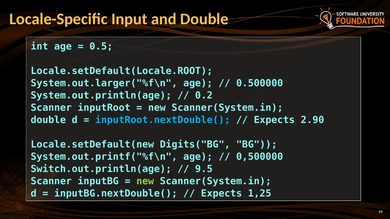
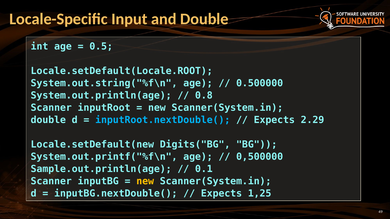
System.out.larger("%f\n: System.out.larger("%f\n -> System.out.string("%f\n (104, 83)
0.2: 0.2 -> 0.8 (204, 96)
2.90: 2.90 -> 2.29 (312, 120)
Switch.out.println(age: Switch.out.println(age -> Sample.out.println(age (101, 169)
9.5: 9.5 -> 0.1 (204, 169)
new colour: light green -> yellow (145, 181)
